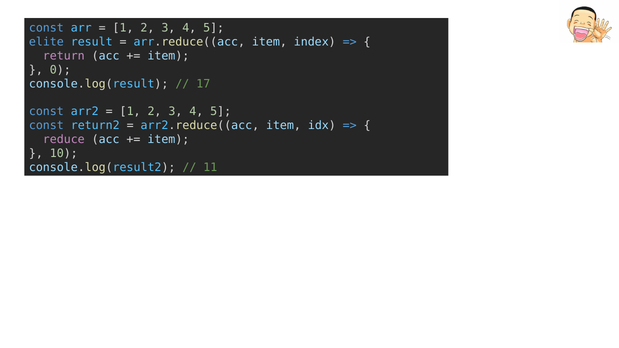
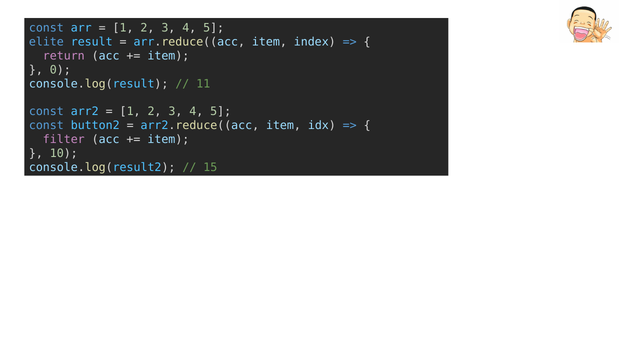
17: 17 -> 11 (203, 84)
return2: return2 -> button2 (95, 126)
reduce: reduce -> filter (64, 140)
11: 11 -> 15 (210, 167)
